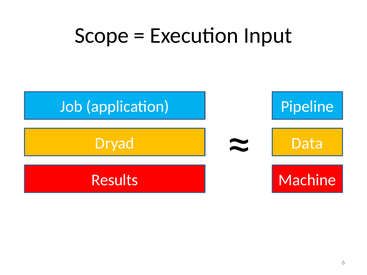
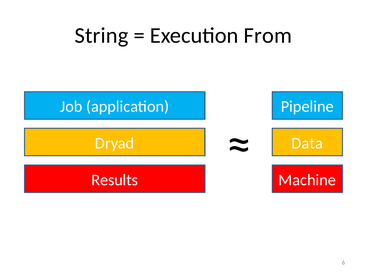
Scope: Scope -> String (102, 36)
Input: Input -> From (268, 36)
